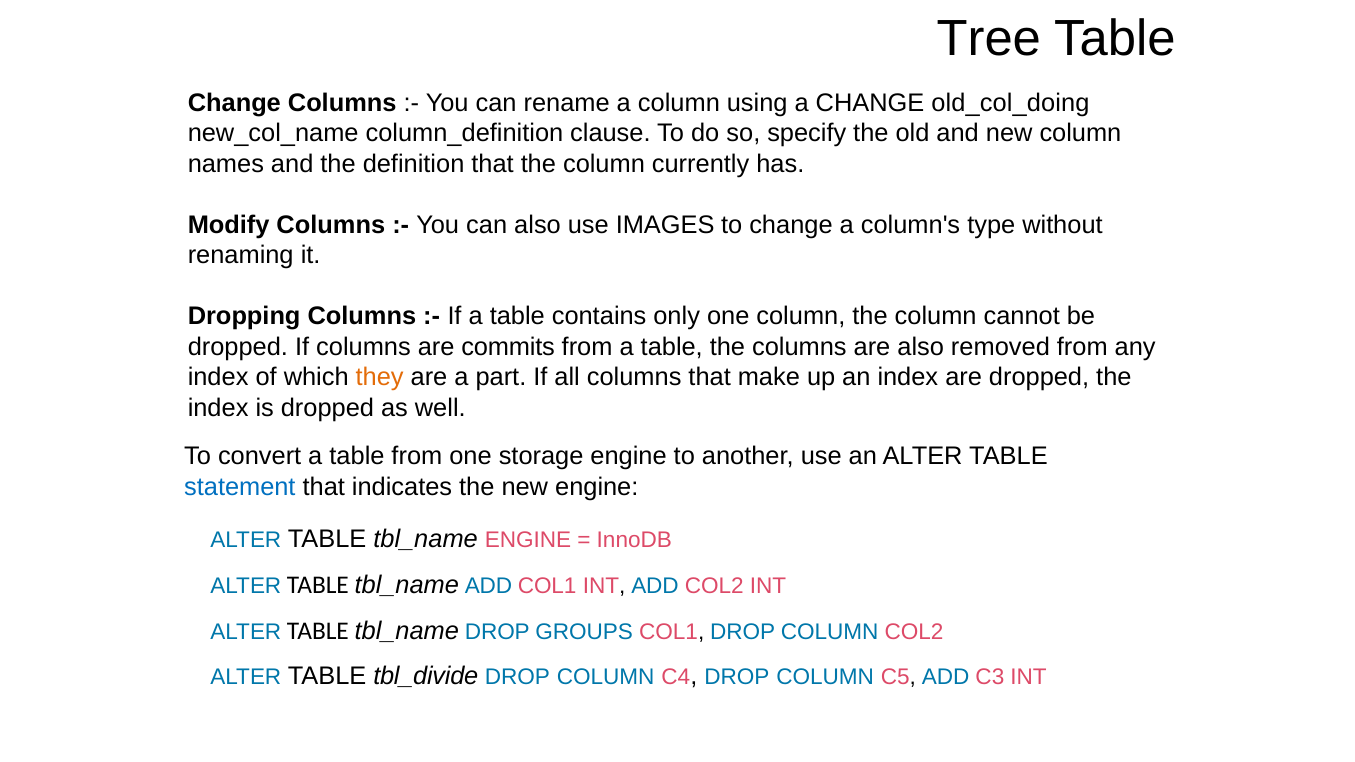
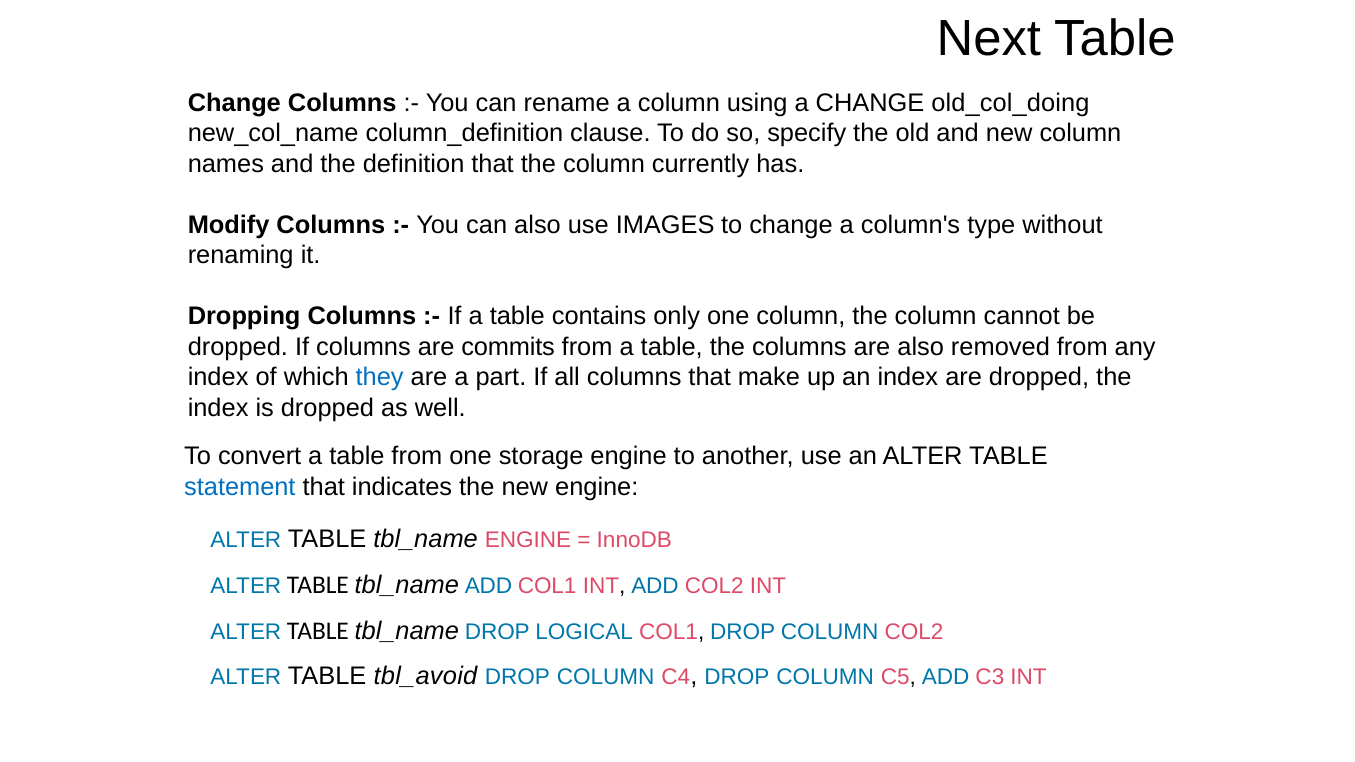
Tree: Tree -> Next (989, 39)
they colour: orange -> blue (380, 377)
GROUPS: GROUPS -> LOGICAL (584, 632)
tbl_divide: tbl_divide -> tbl_avoid (426, 677)
